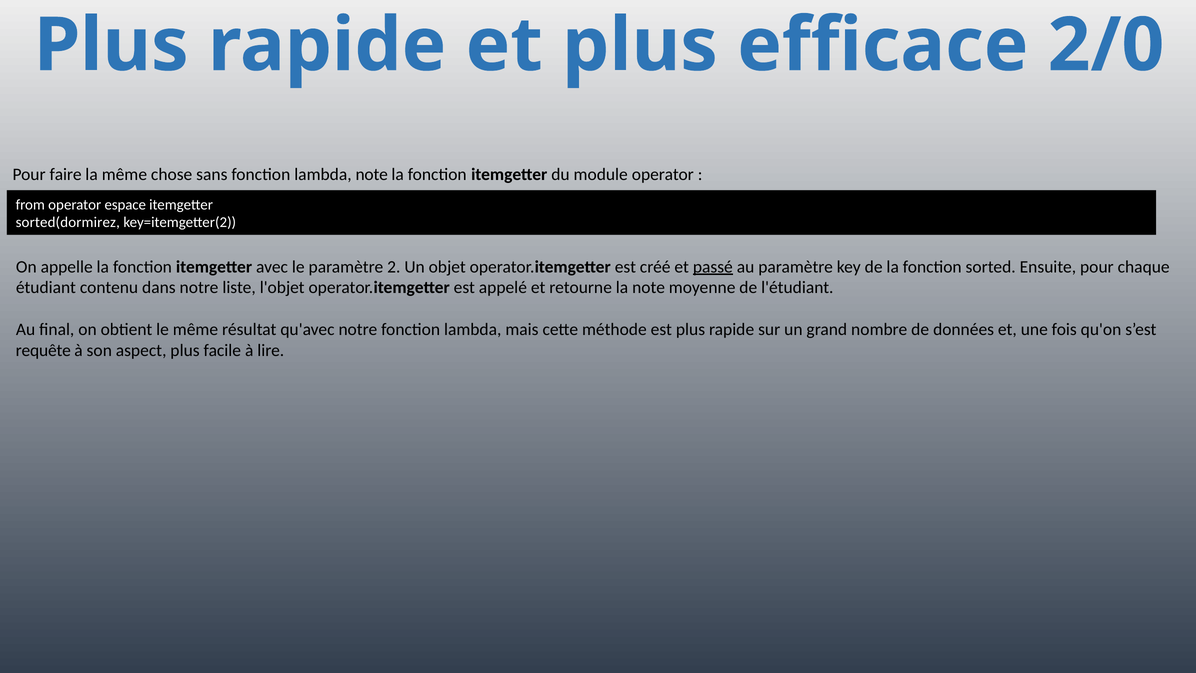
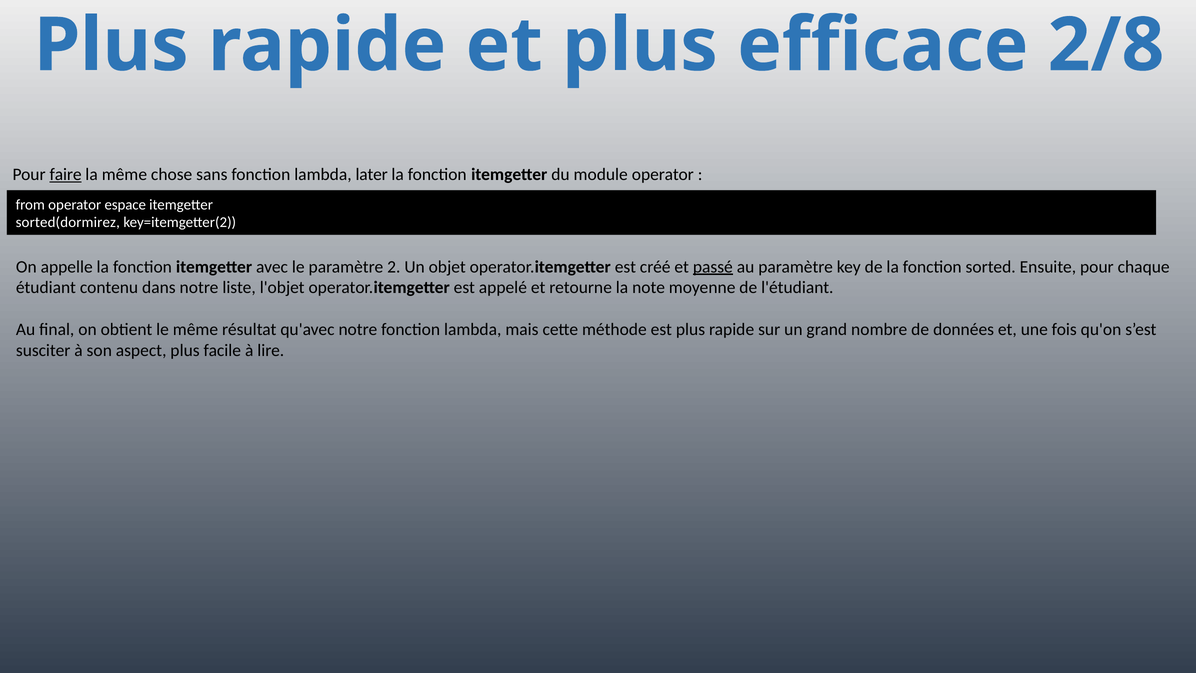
2/0: 2/0 -> 2/8 (1106, 45)
faire underline: none -> present (66, 174)
lambda note: note -> later (372, 174)
requête: requête -> susciter (43, 350)
